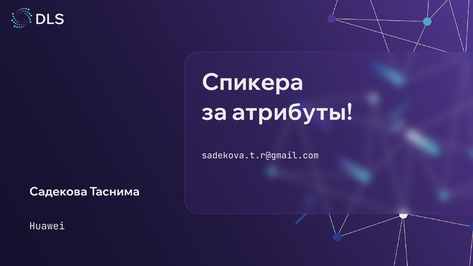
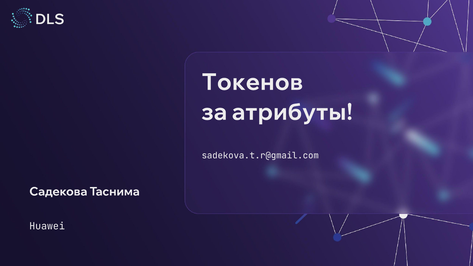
Спикера: Спикера -> Токенов (252, 82)
